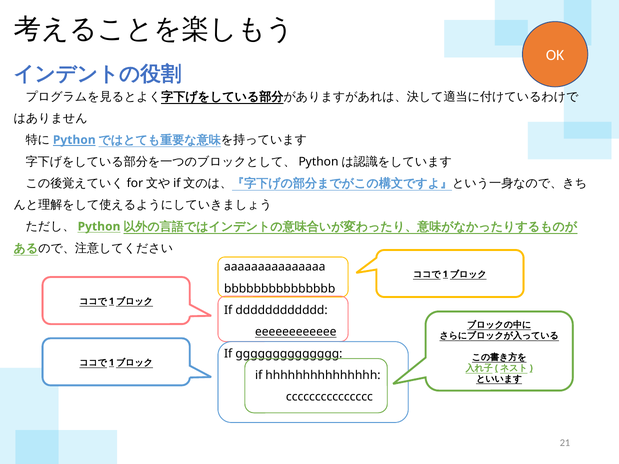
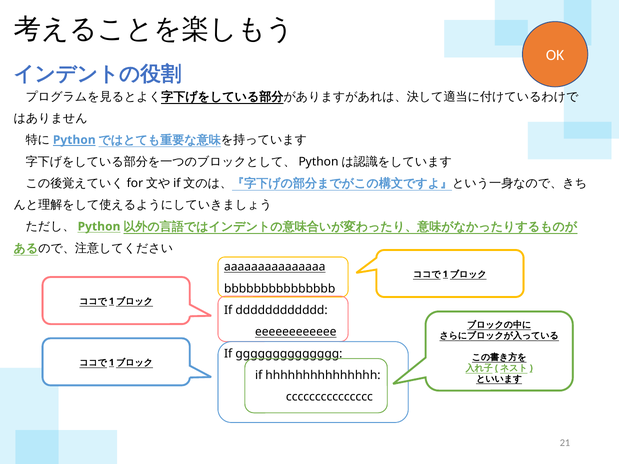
aaaaaaaaaaaaaaa underline: none -> present (275, 267)
